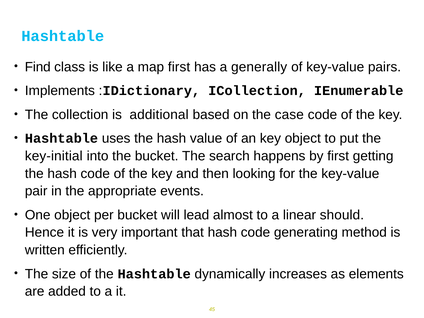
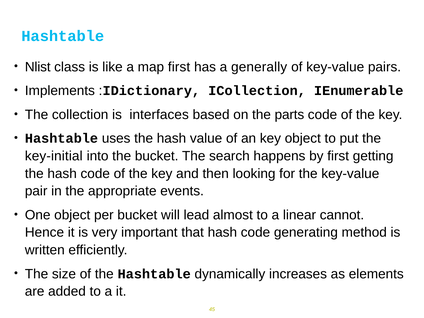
Find: Find -> Nlist (38, 67)
additional: additional -> interfaces (159, 115)
case: case -> parts (289, 115)
should: should -> cannot (342, 215)
